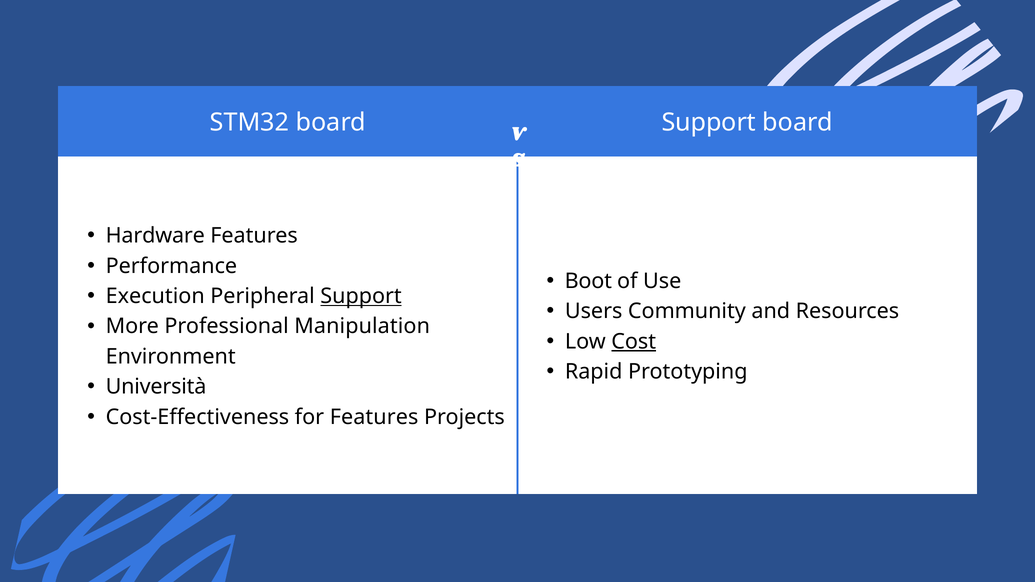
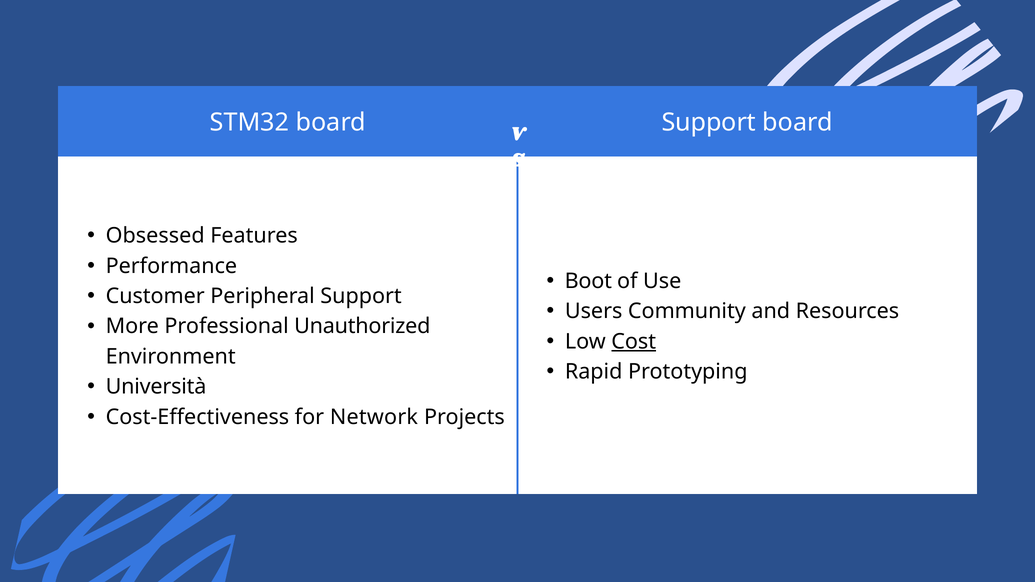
Hardware: Hardware -> Obsessed (155, 236)
Execution: Execution -> Customer (155, 296)
Support underline: present -> none (361, 296)
Manipulation: Manipulation -> Unauthorized (362, 326)
for Features: Features -> Network (374, 417)
